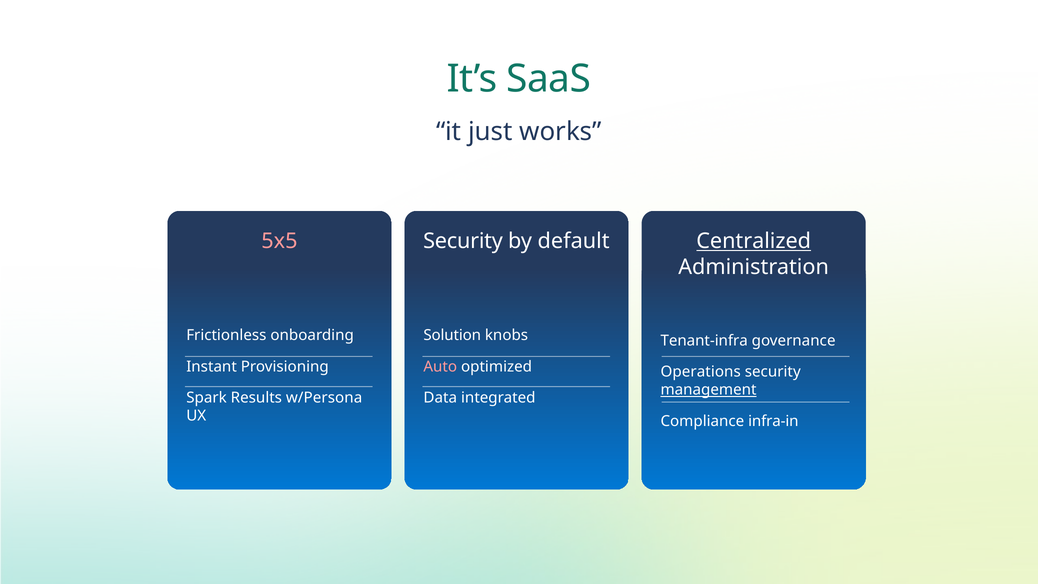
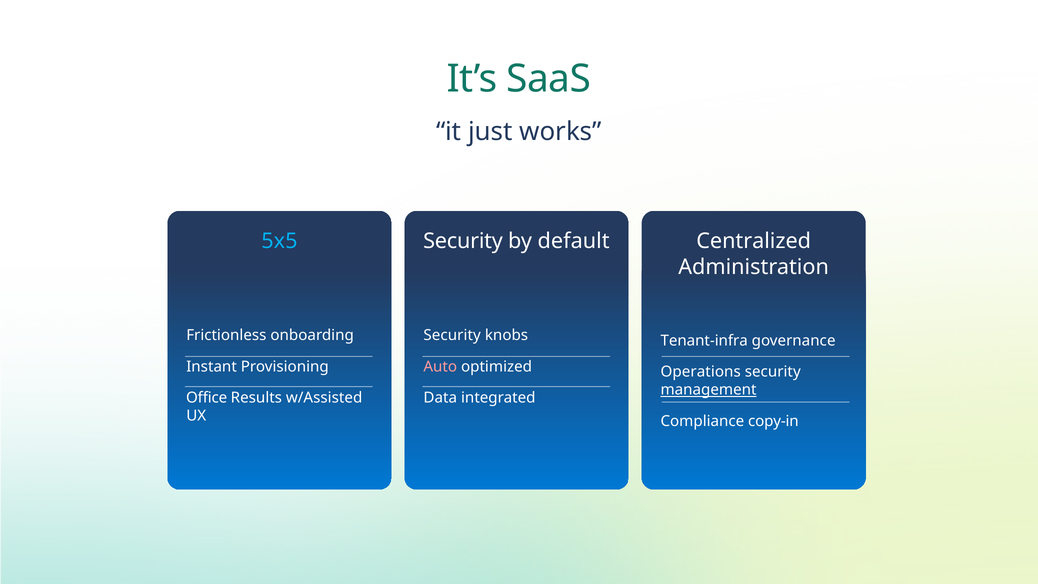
5x5 colour: pink -> light blue (279, 241)
Centralized underline: present -> none (754, 241)
Solution: Solution -> Security (452, 335)
Spark: Spark -> Office (207, 398)
w/Persona: w/Persona -> w/Assisted (324, 398)
infra-in: infra-in -> copy-in (773, 421)
